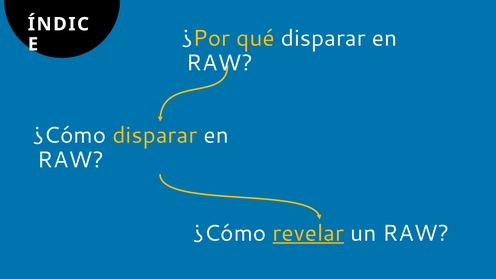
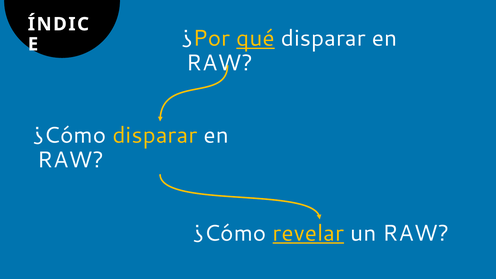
qué underline: none -> present (255, 38)
